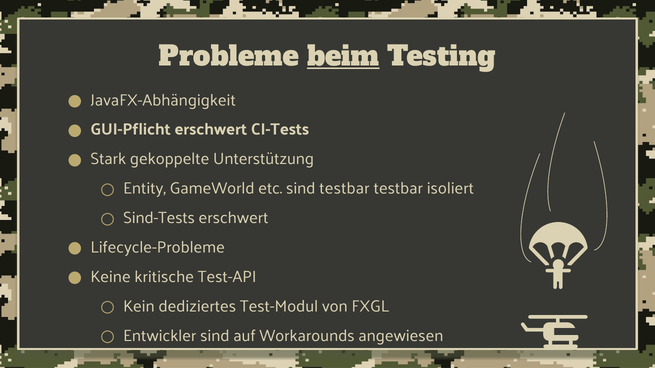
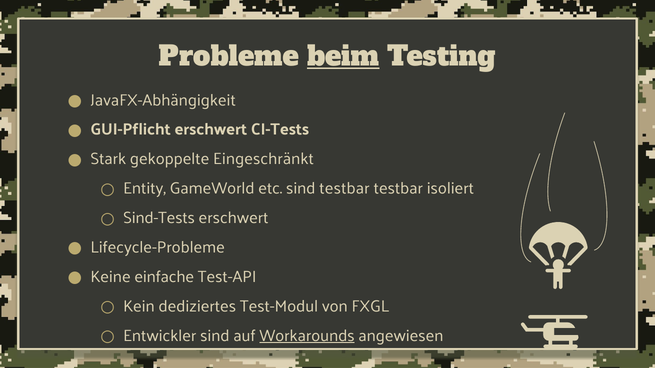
Unterstützung: Unterstützung -> Eingeschränkt (264, 159)
kritische: kritische -> einfache (164, 277)
Workarounds underline: none -> present (307, 336)
